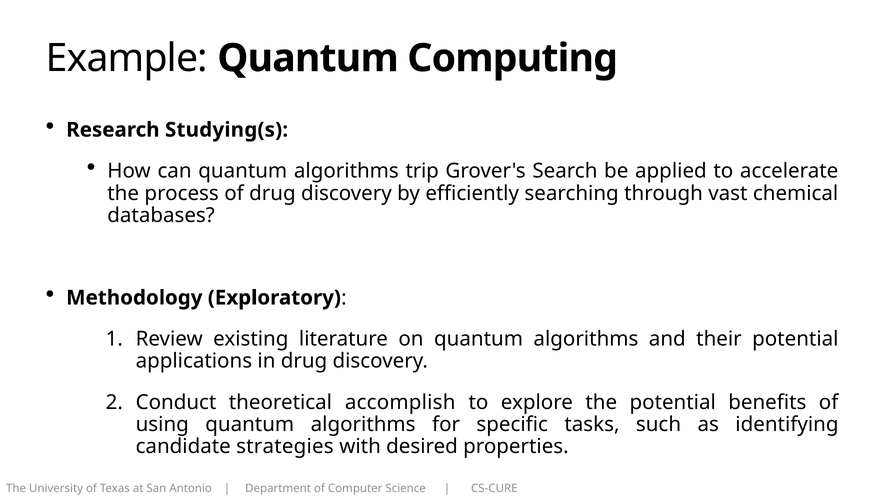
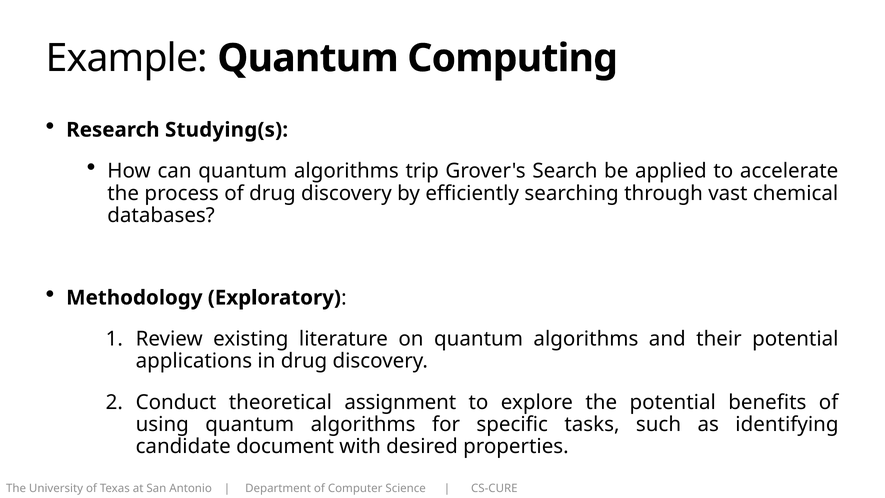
accomplish: accomplish -> assignment (400, 402)
strategies: strategies -> document (285, 447)
